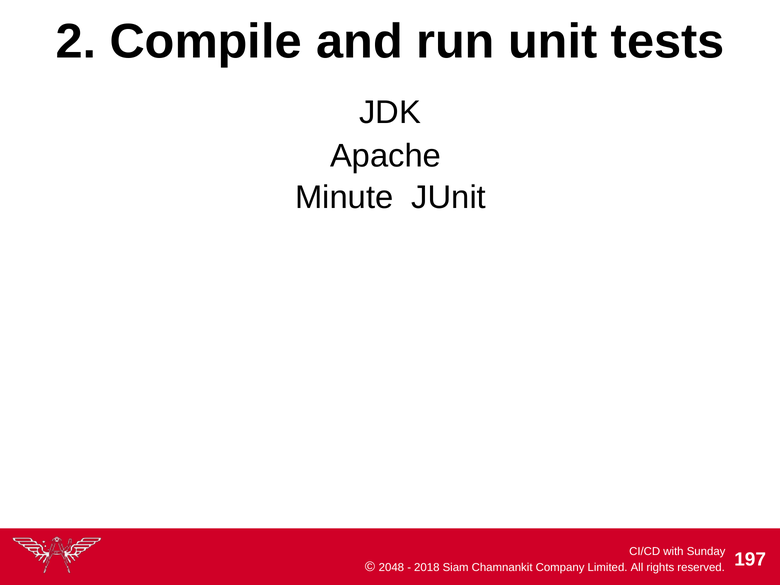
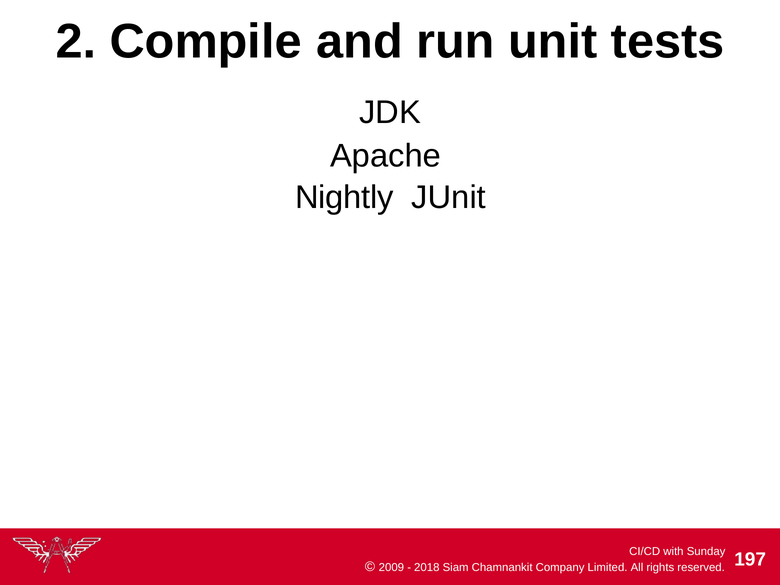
Minute: Minute -> Nightly (344, 197)
2048: 2048 -> 2009 (391, 568)
